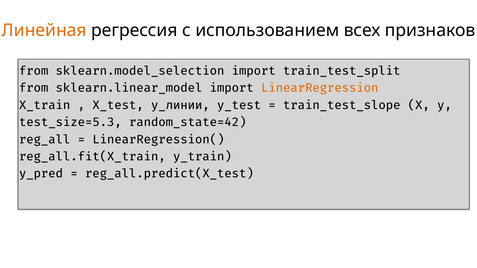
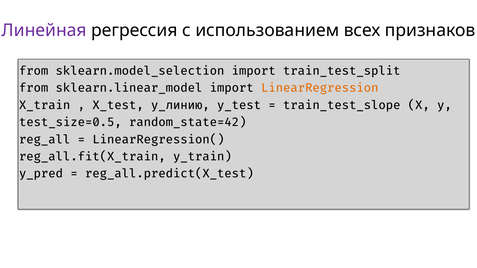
Линейная colour: orange -> purple (44, 31)
y_линии: y_линии -> y_линию (180, 105)
test_size=5.3: test_size=5.3 -> test_size=0.5 (70, 122)
